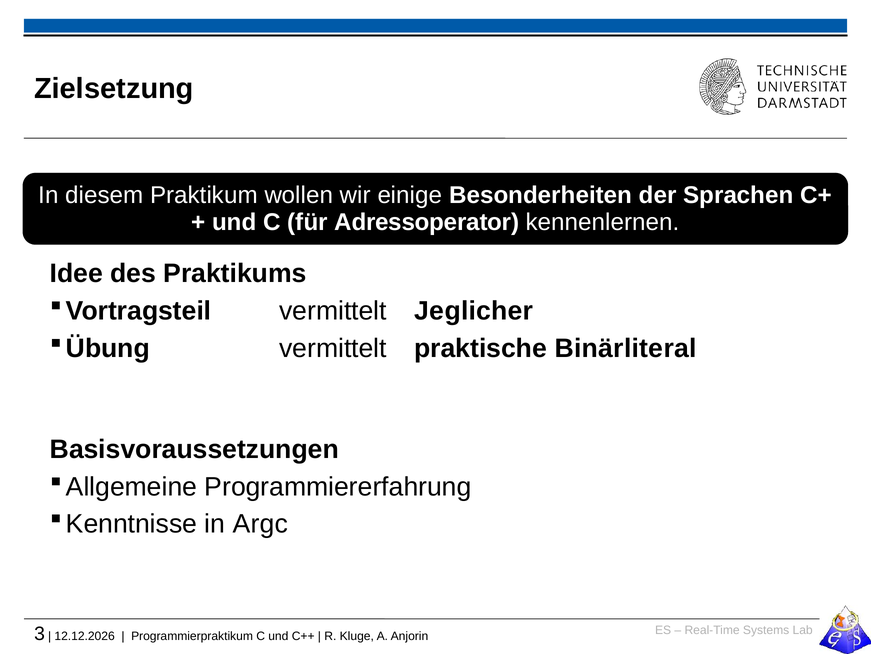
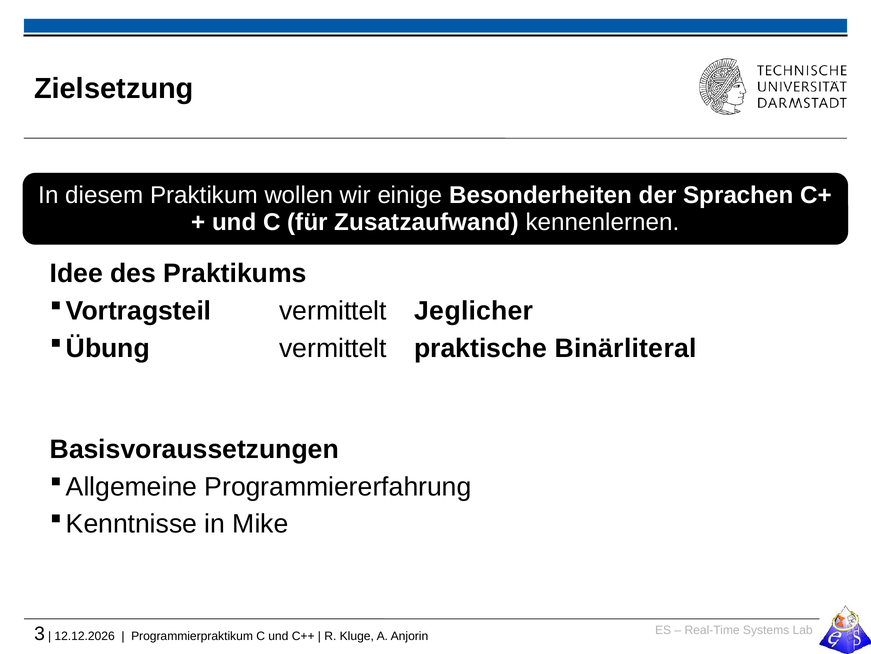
Adressoperator: Adressoperator -> Zusatzaufwand (427, 222)
Argc: Argc -> Mike (261, 523)
